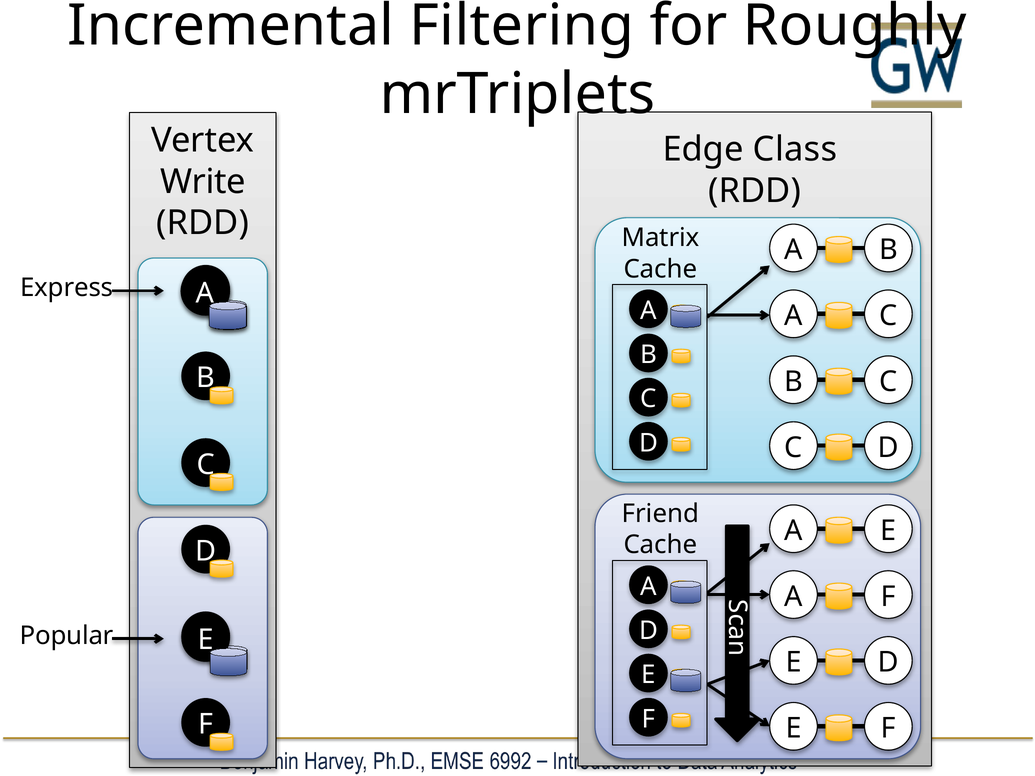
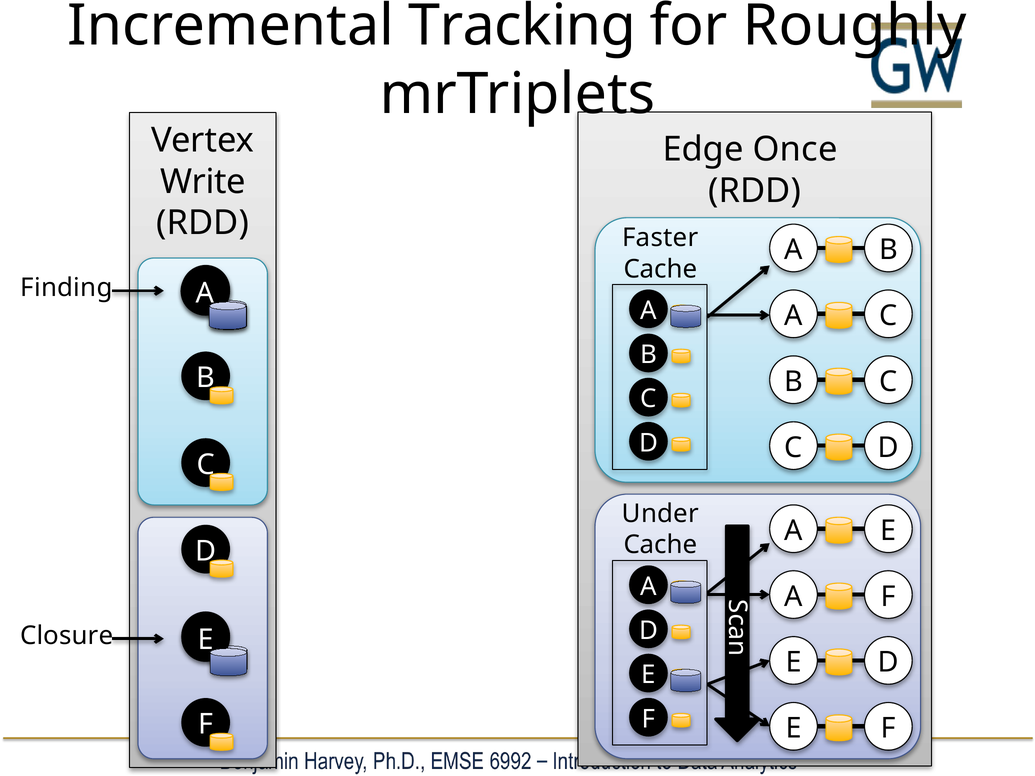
Filtering: Filtering -> Tracking (522, 26)
Class: Class -> Once (795, 149)
Matrix: Matrix -> Faster (660, 238)
Express: Express -> Finding (67, 288)
Friend: Friend -> Under (660, 514)
Popular: Popular -> Closure (67, 636)
